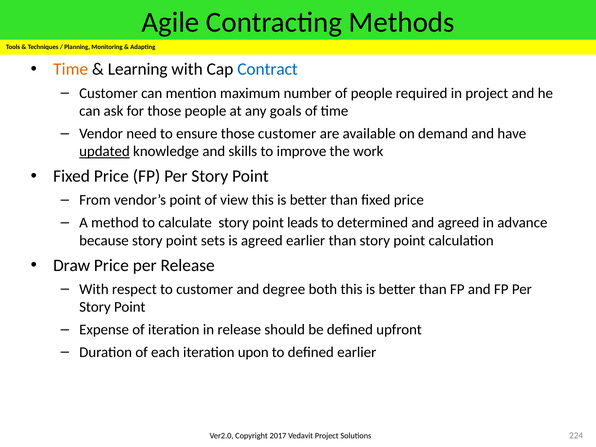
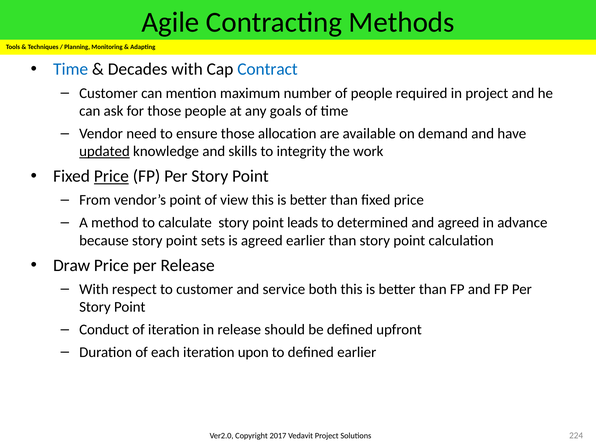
Time colour: orange -> blue (71, 69)
Learning: Learning -> Decades (138, 69)
those customer: customer -> allocation (287, 134)
improve: improve -> integrity (301, 151)
Price underline: none -> present (111, 176)
degree: degree -> service (284, 289)
Expense: Expense -> Conduct (104, 330)
